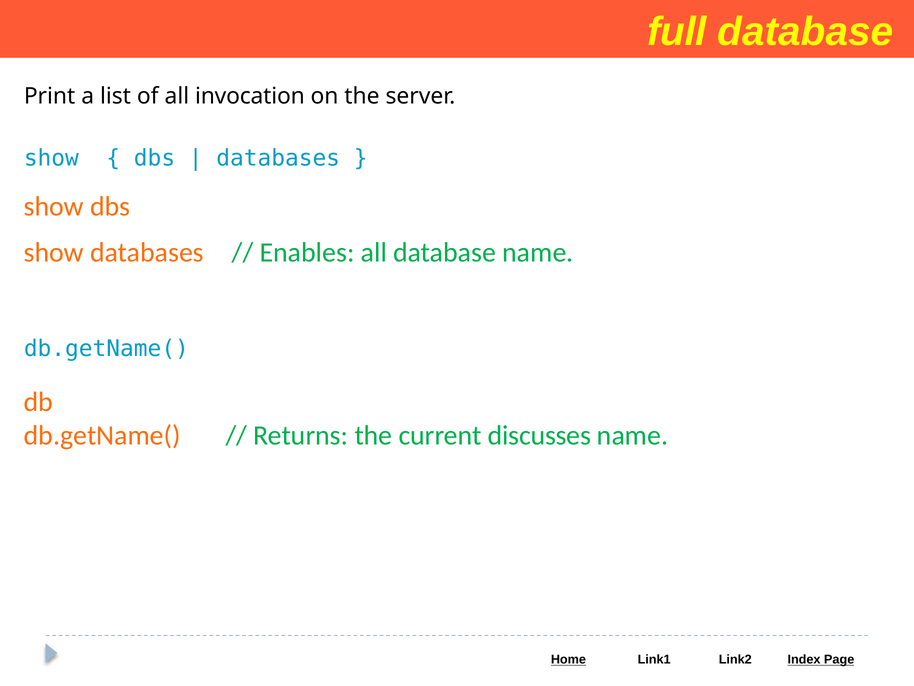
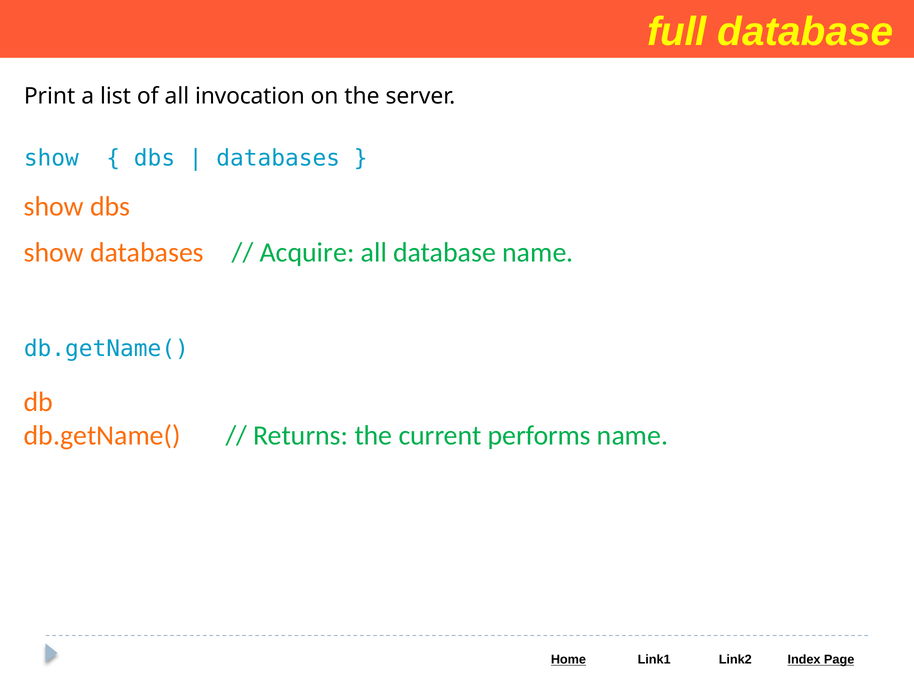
Enables: Enables -> Acquire (307, 252)
discusses: discusses -> performs (539, 435)
